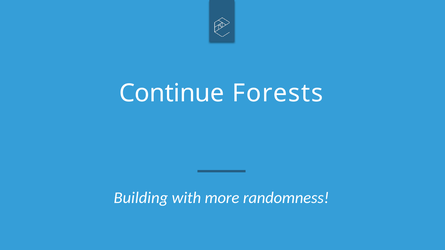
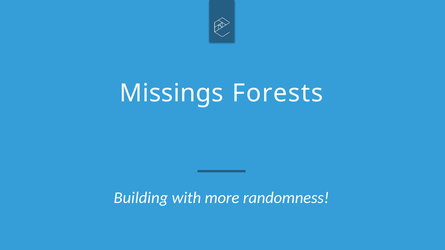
Continue: Continue -> Missings (171, 93)
